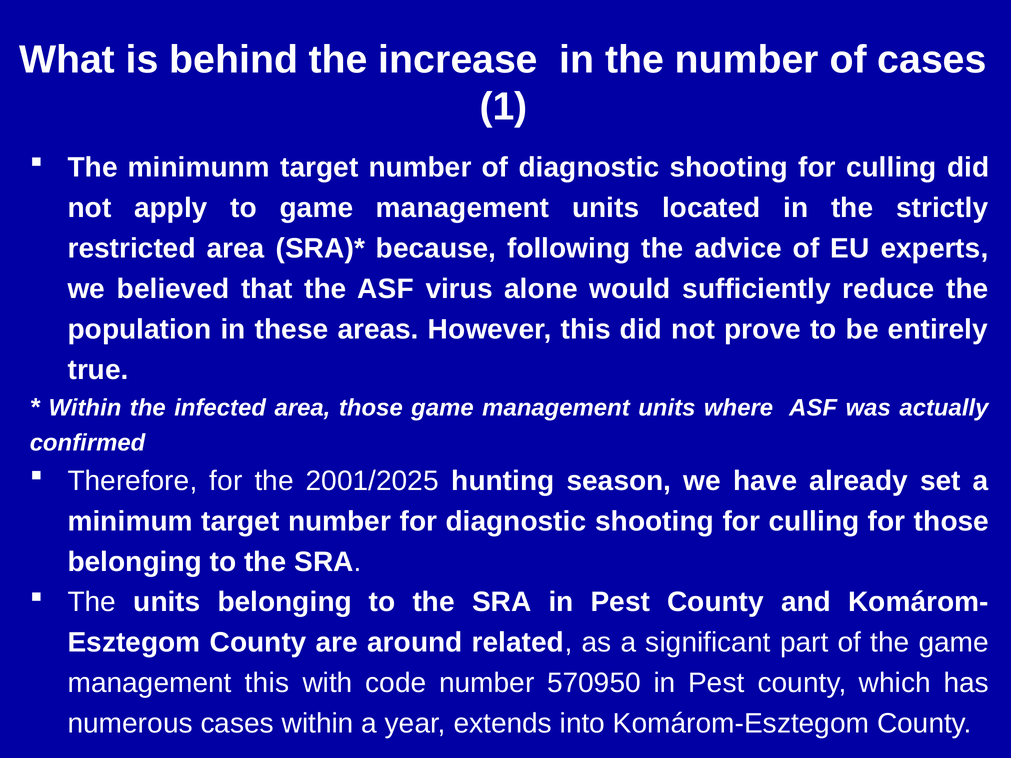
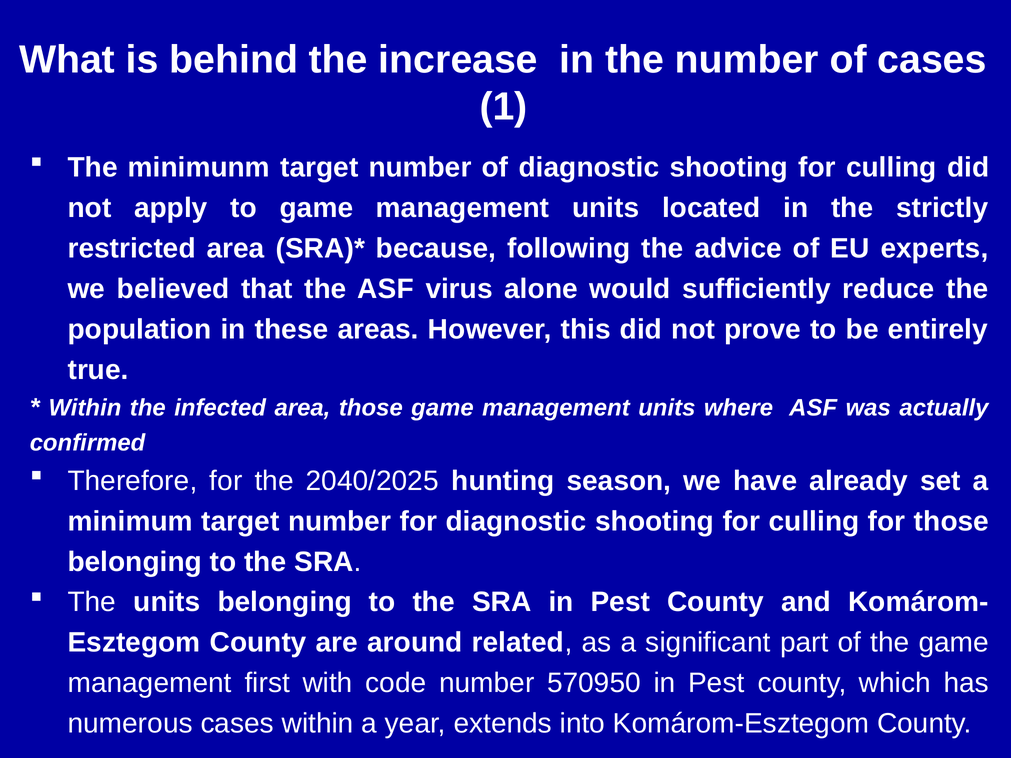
2001/2025: 2001/2025 -> 2040/2025 (372, 481)
management this: this -> first (267, 683)
